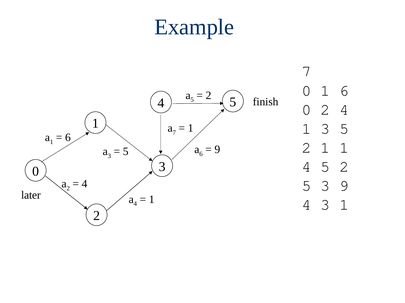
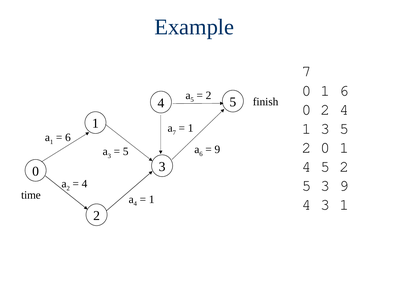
2 1: 1 -> 0 (325, 148)
later: later -> time (31, 195)
